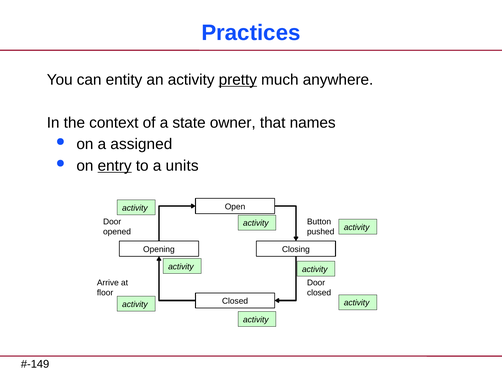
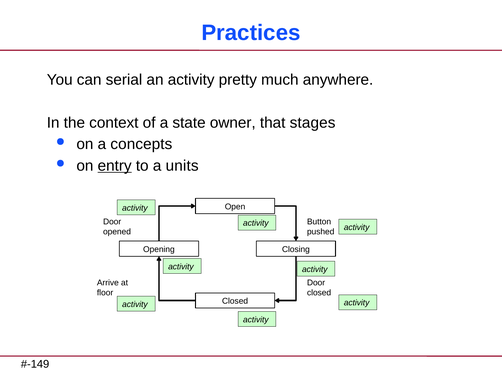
entity: entity -> serial (124, 80)
pretty underline: present -> none (238, 80)
names: names -> stages (313, 123)
assigned: assigned -> concepts (141, 144)
